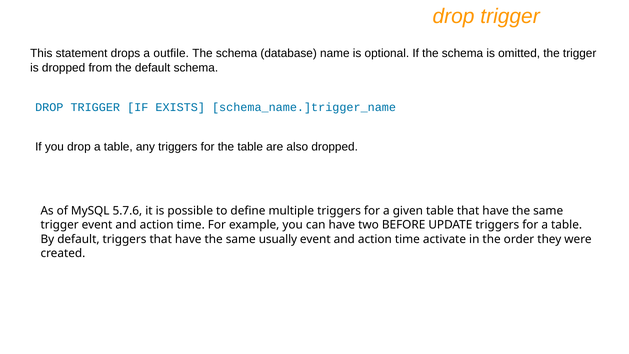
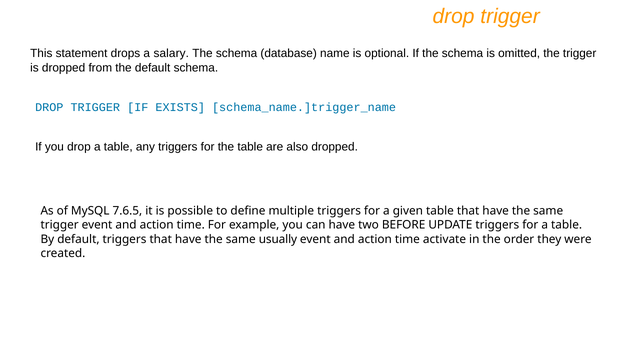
outfile: outfile -> salary (171, 53)
5.7.6: 5.7.6 -> 7.6.5 (127, 211)
